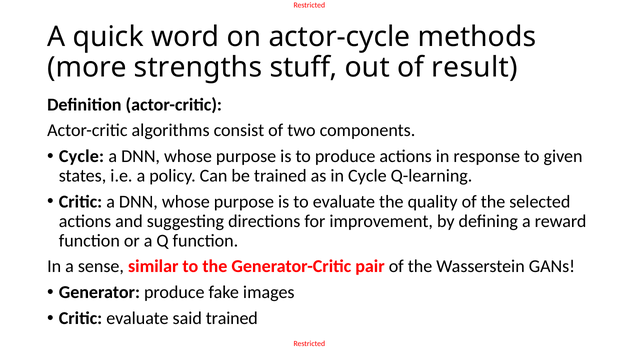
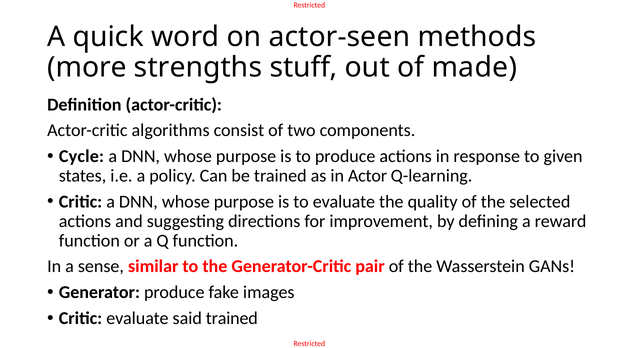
actor-cycle: actor-cycle -> actor-seen (339, 37)
result: result -> made (474, 67)
in Cycle: Cycle -> Actor (367, 176)
